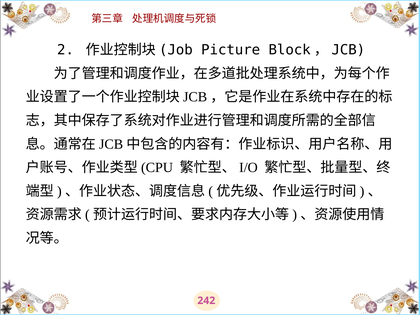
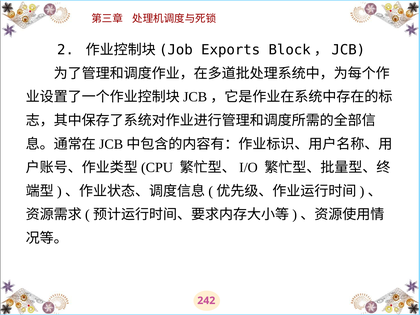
Picture: Picture -> Exports (231, 50)
